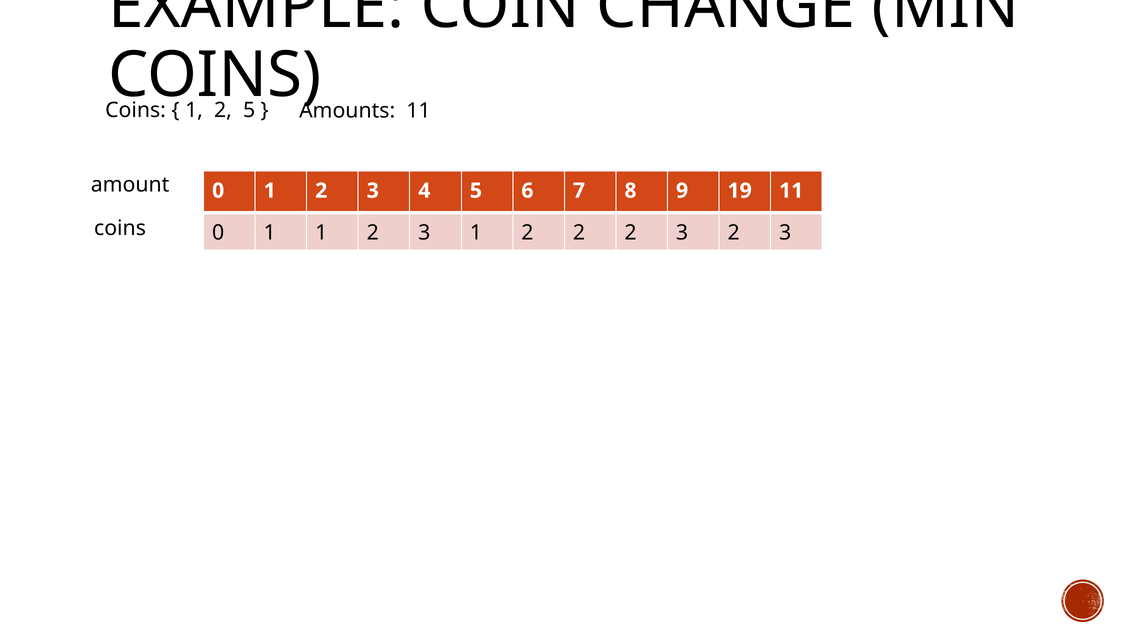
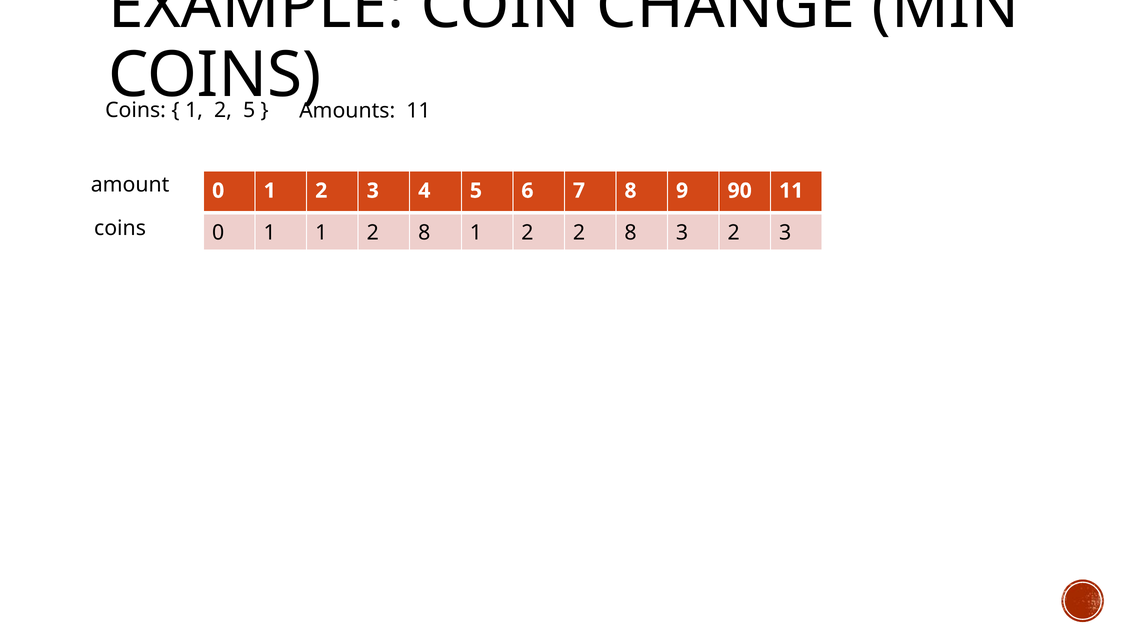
19: 19 -> 90 (740, 191)
1 1 2 3: 3 -> 8 (424, 233)
2 2 2: 2 -> 8 (631, 233)
